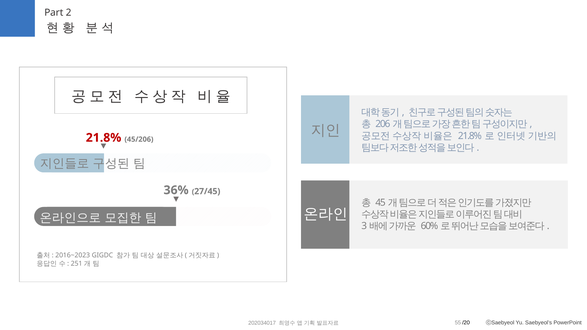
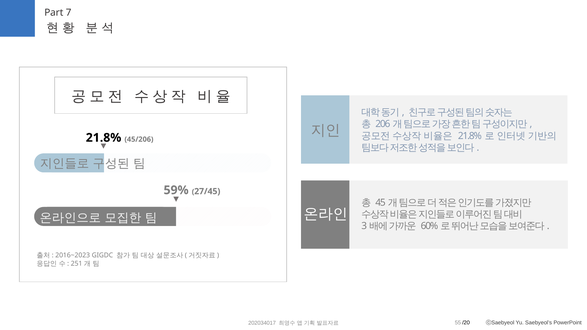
2: 2 -> 7 (69, 12)
21.8% colour: red -> black (104, 138)
36%: 36% -> 59% (176, 190)
